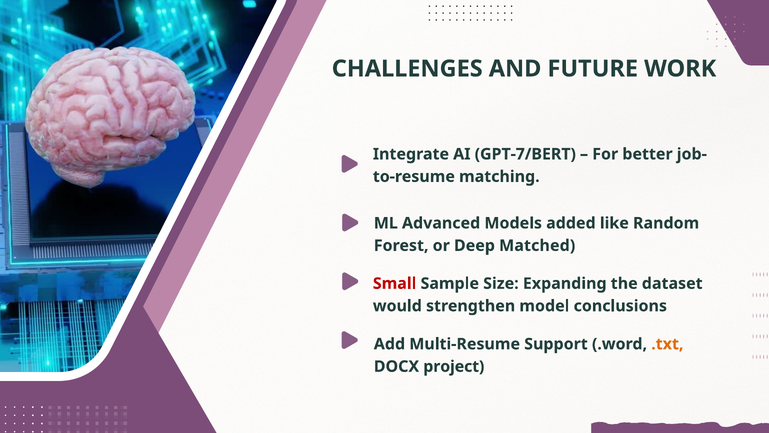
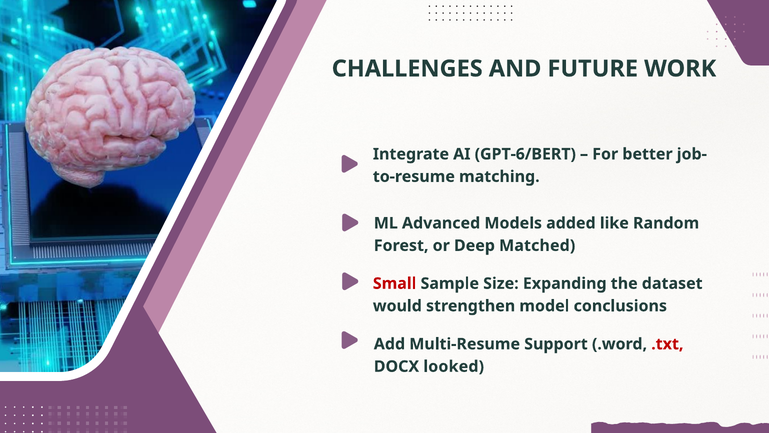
GPT-7/BERT: GPT-7/BERT -> GPT-6/BERT (525, 154)
.txt colour: orange -> red (667, 344)
project: project -> looked (454, 366)
